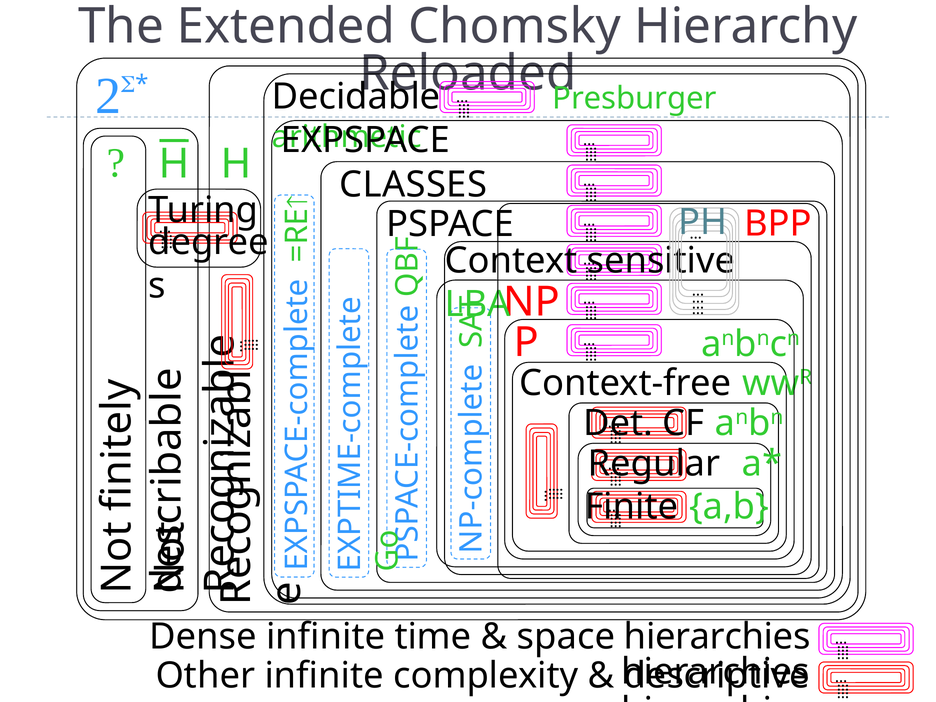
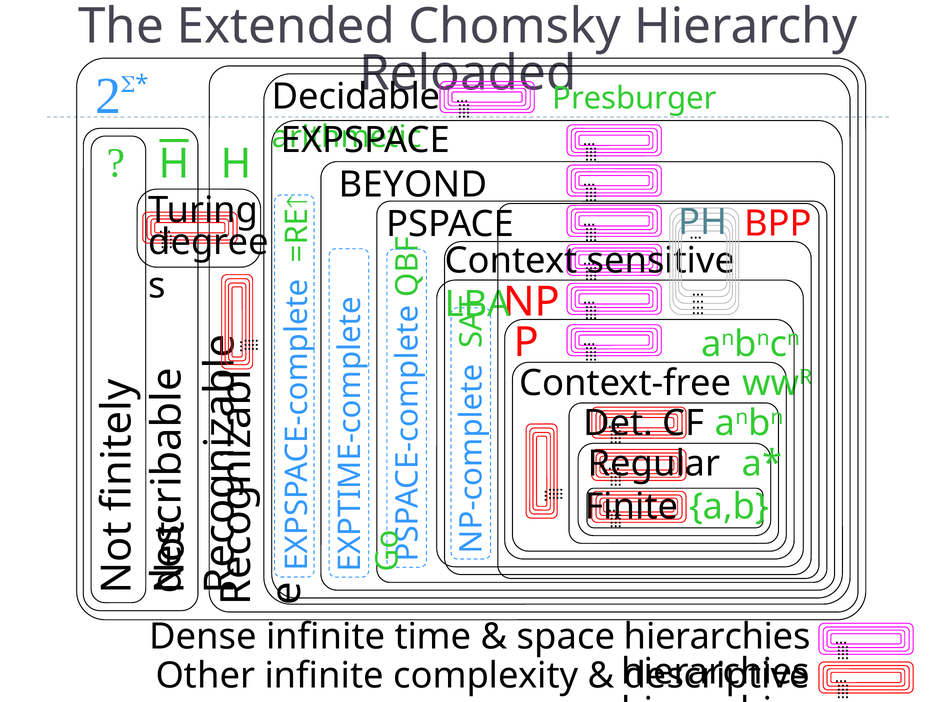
CLASSES: CLASSES -> BEYOND (413, 185)
